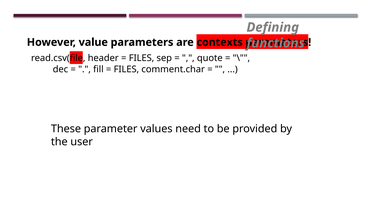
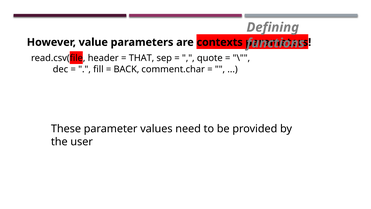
FILES: FILES -> THAT (142, 58)
FILES: FILES -> BACK (126, 69)
